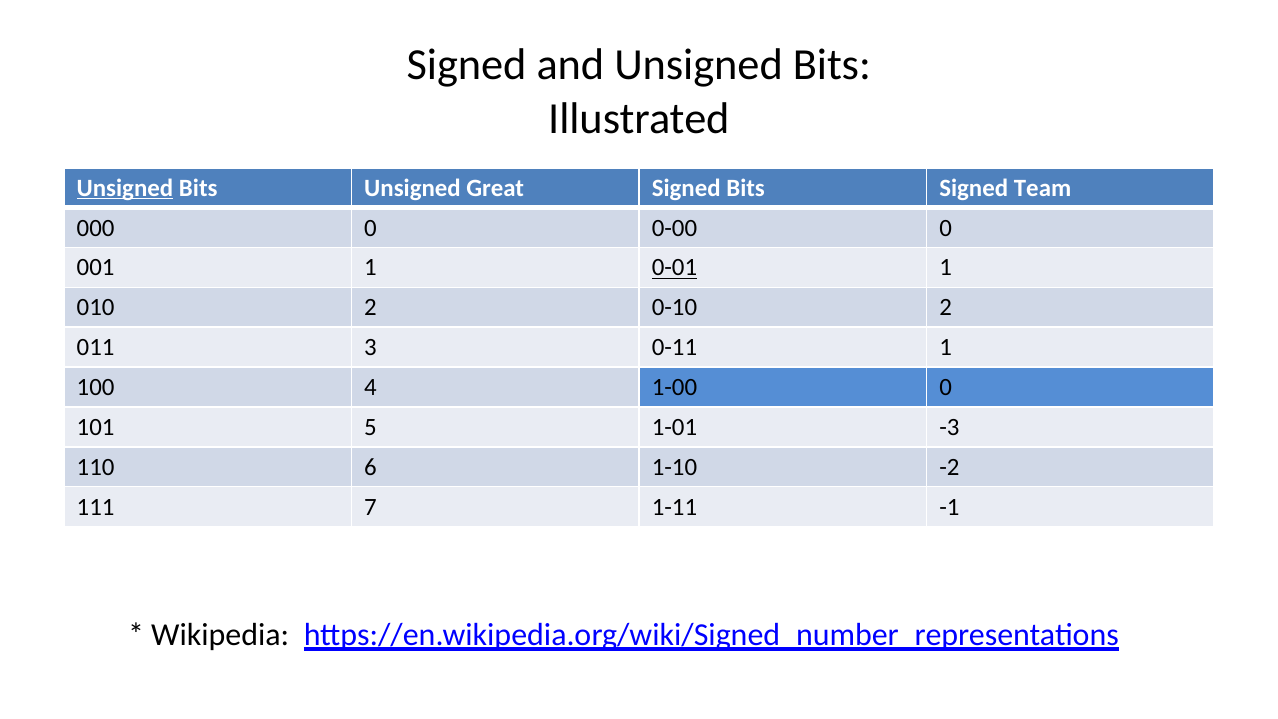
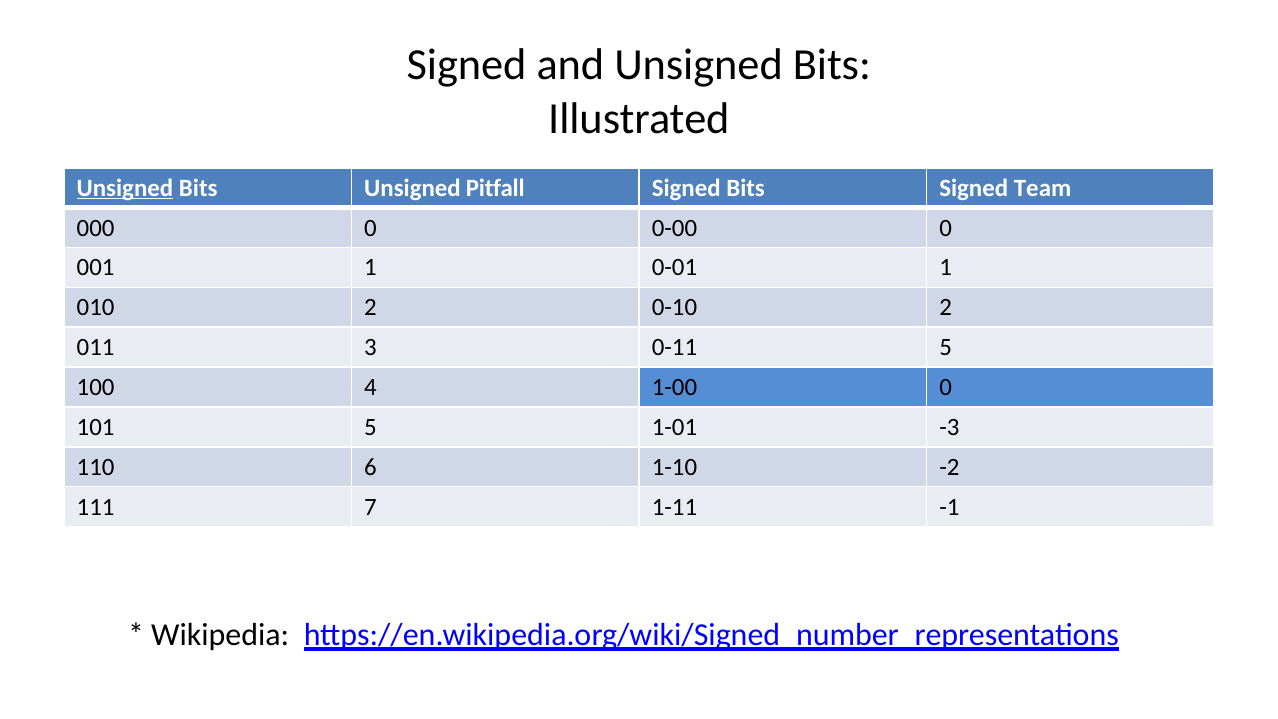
Great: Great -> Pitfall (495, 188)
0-01 underline: present -> none (674, 268)
0-11 1: 1 -> 5 (946, 347)
